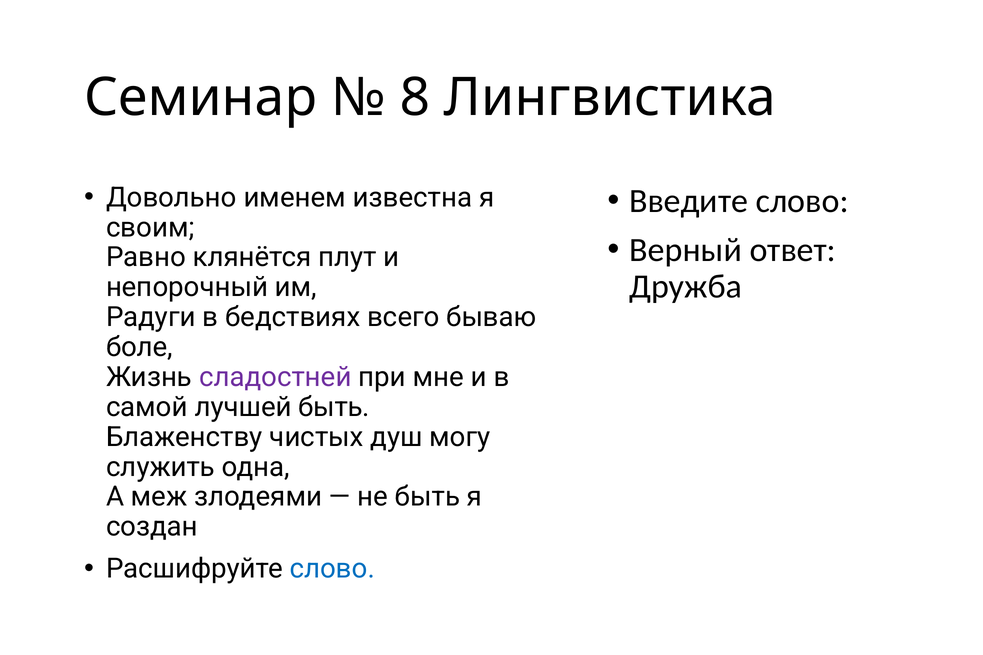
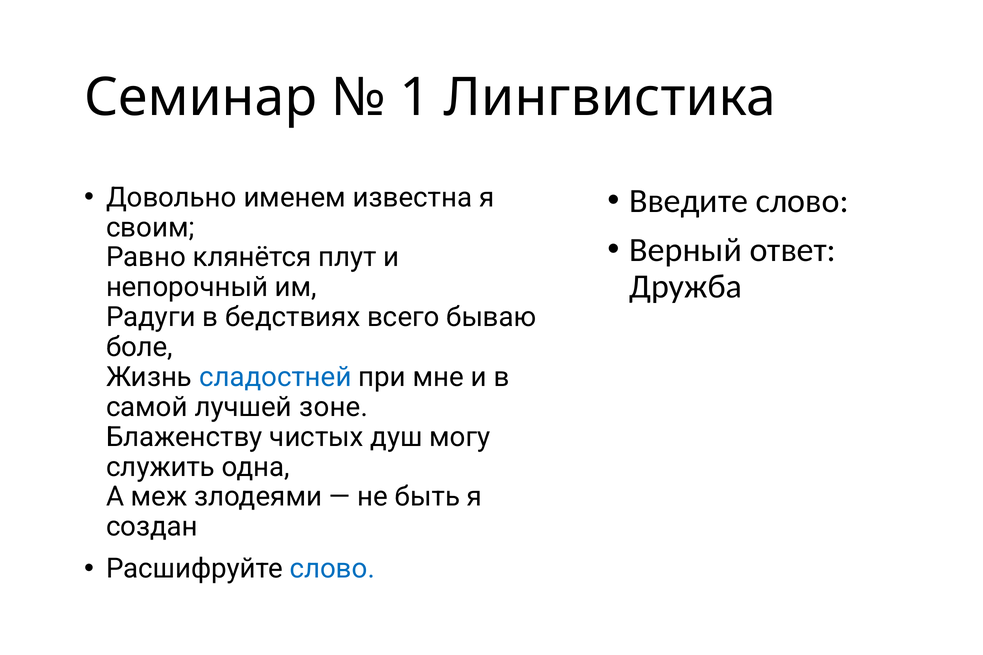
8: 8 -> 1 (415, 98)
сладостней colour: purple -> blue (275, 377)
лучшей быть: быть -> зоне (334, 407)
